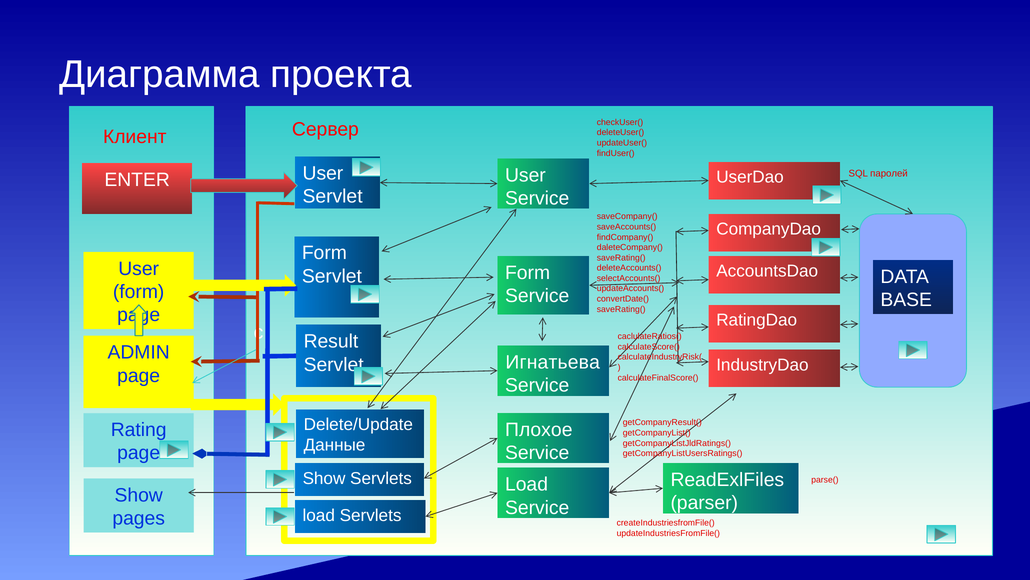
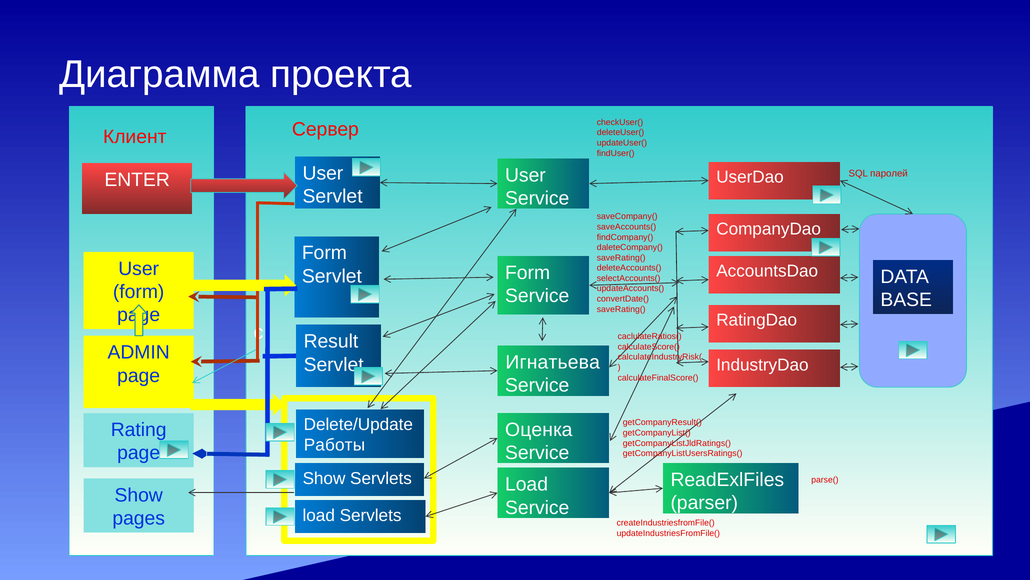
Плохое: Плохое -> Оценка (539, 429)
Данные: Данные -> Работы (334, 445)
